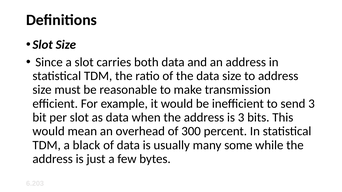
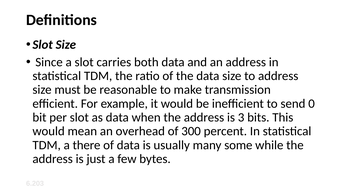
send 3: 3 -> 0 (312, 104)
black: black -> there (87, 145)
